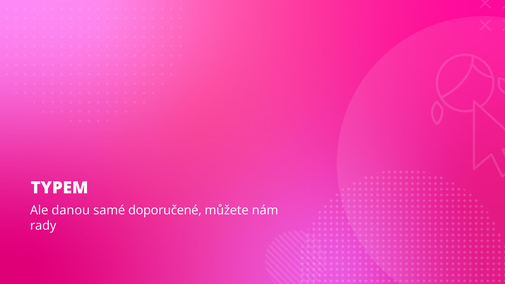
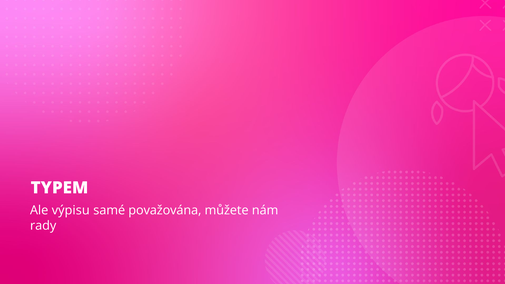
danou: danou -> výpisu (71, 210)
doporučené: doporučené -> považována (165, 210)
